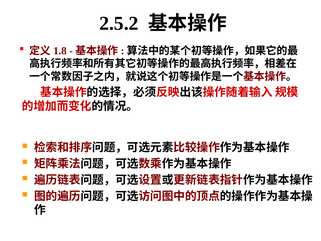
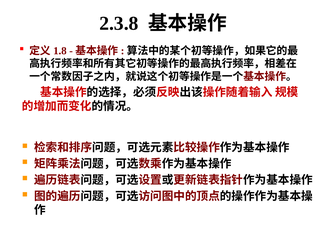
2.5.2: 2.5.2 -> 2.3.8 (119, 23)
